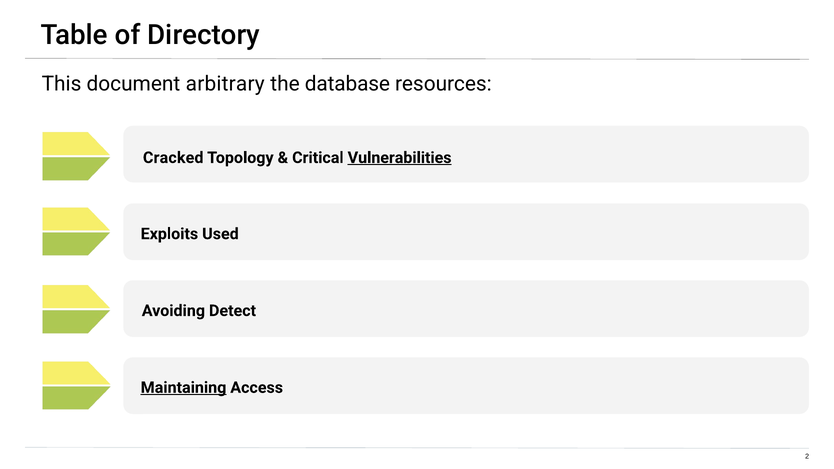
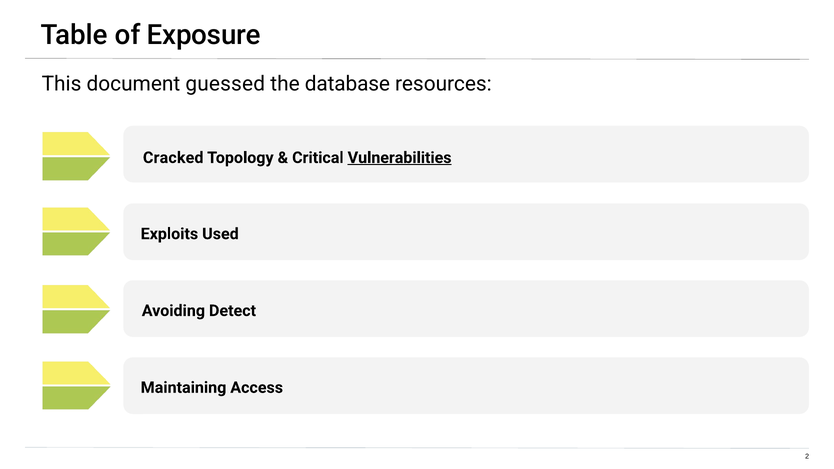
Directory: Directory -> Exposure (204, 35)
arbitrary: arbitrary -> guessed (225, 84)
Maintaining underline: present -> none (184, 388)
